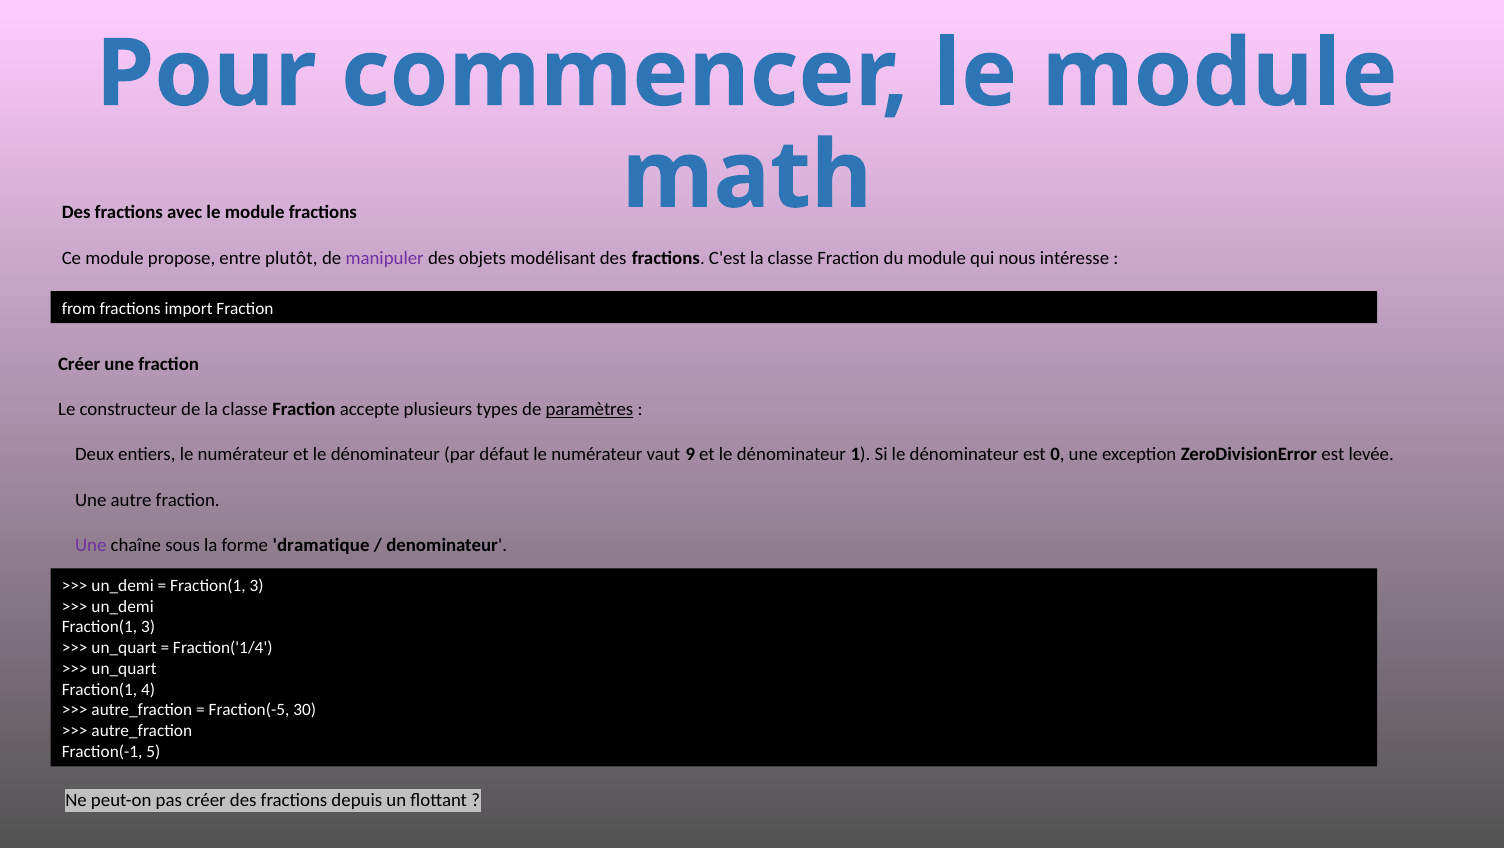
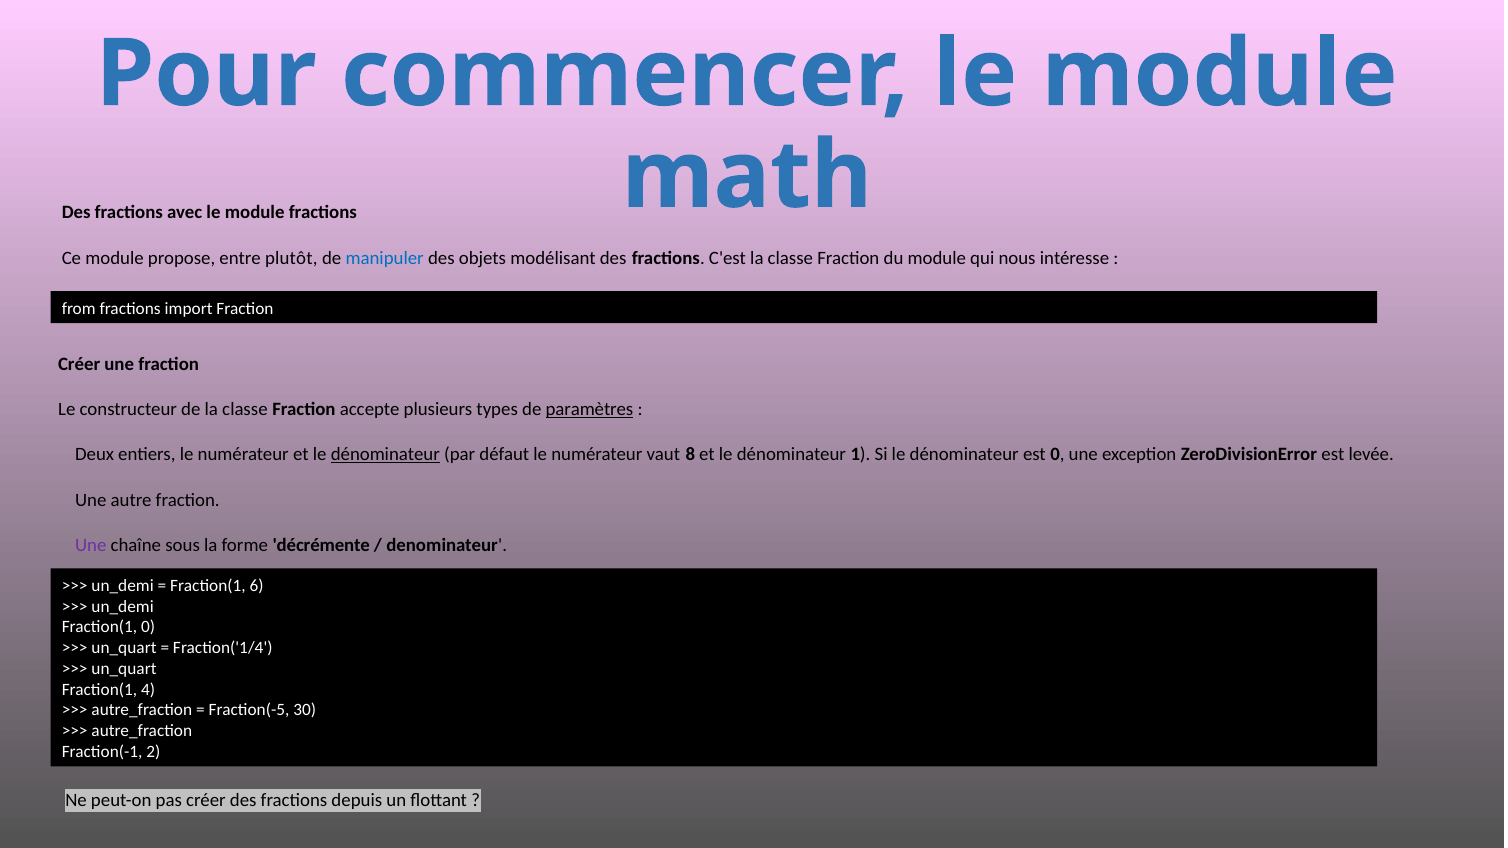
manipuler colour: purple -> blue (385, 258)
dénominateur underline: none -> present (385, 455)
9: 9 -> 8 (690, 455)
dramatique: dramatique -> décrémente (321, 545)
3: 3 -> 6 (257, 586)
3: 3 -> 0 (148, 627)
5: 5 -> 2 (153, 752)
